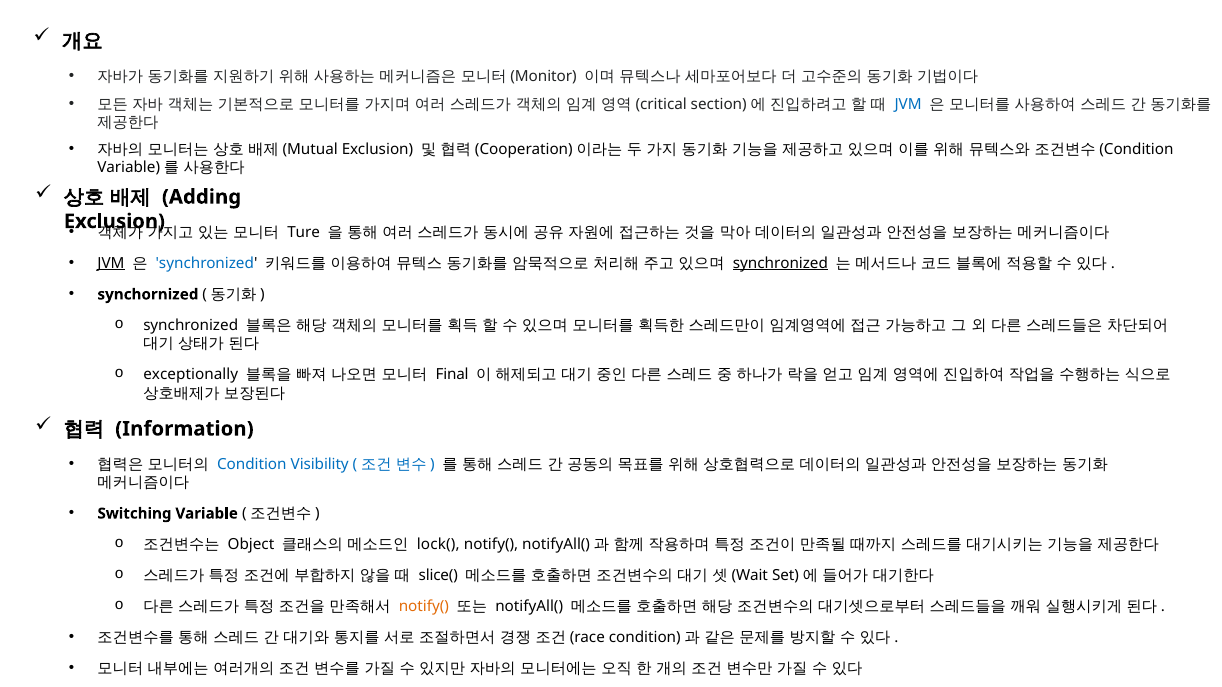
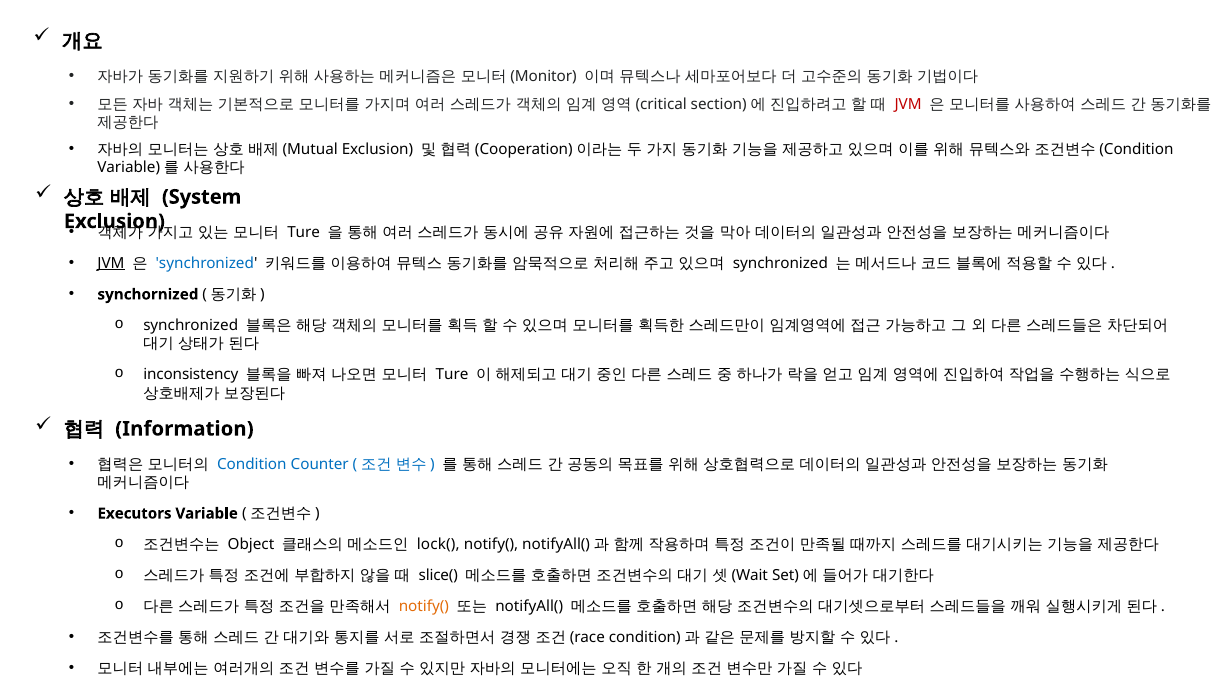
JVM colour: blue -> red (908, 104)
Adding: Adding -> System (202, 197)
synchronized underline: present -> none (780, 264)
exceptionally: exceptionally -> inconsistency (191, 375)
Final: Final -> Ture (452, 375)
Visibility: Visibility -> Counter (320, 464)
Switching: Switching -> Executors (134, 514)
